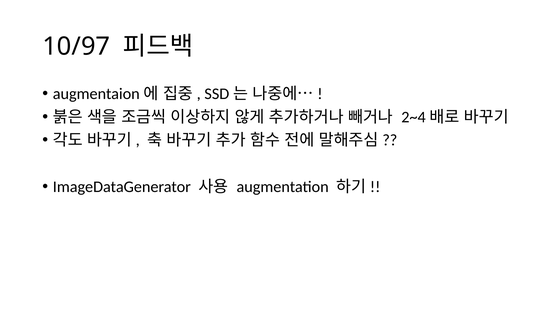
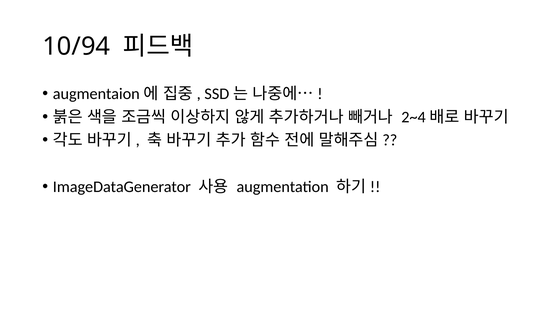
10/97: 10/97 -> 10/94 (76, 47)
